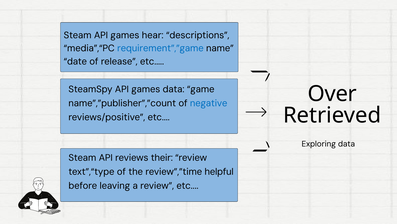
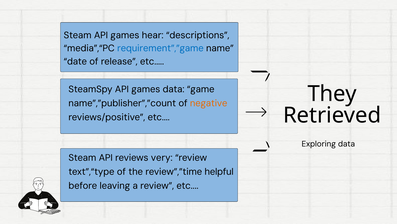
Over: Over -> They (332, 94)
negative colour: blue -> orange (209, 103)
their: their -> very (162, 157)
